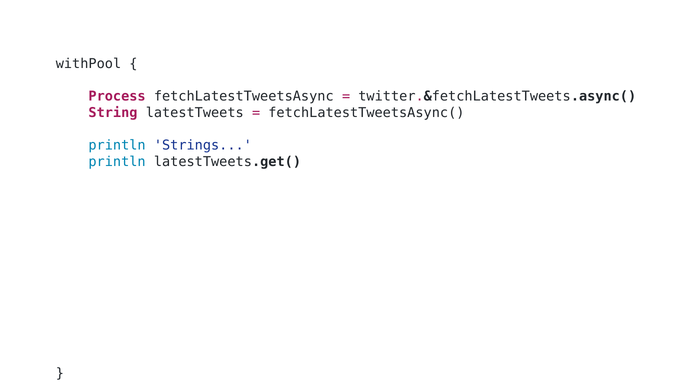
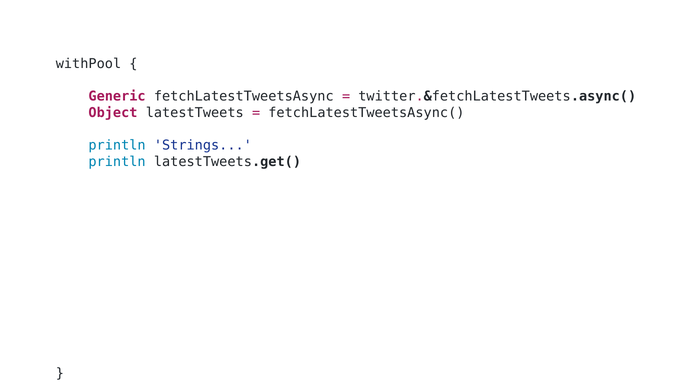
Process: Process -> Generic (117, 97)
String: String -> Object (113, 113)
